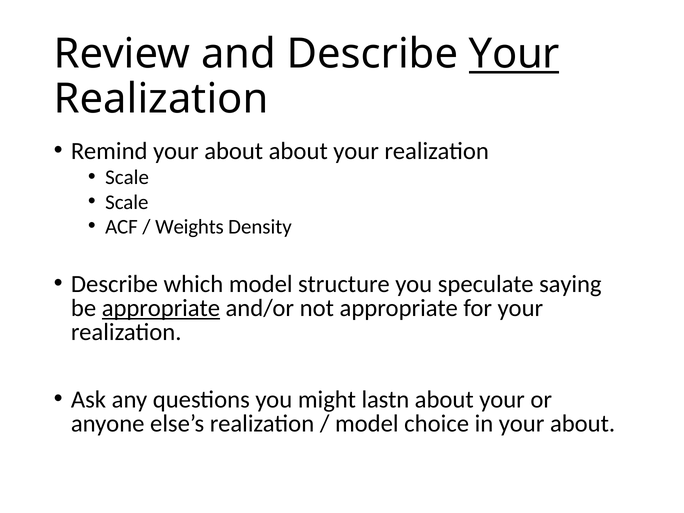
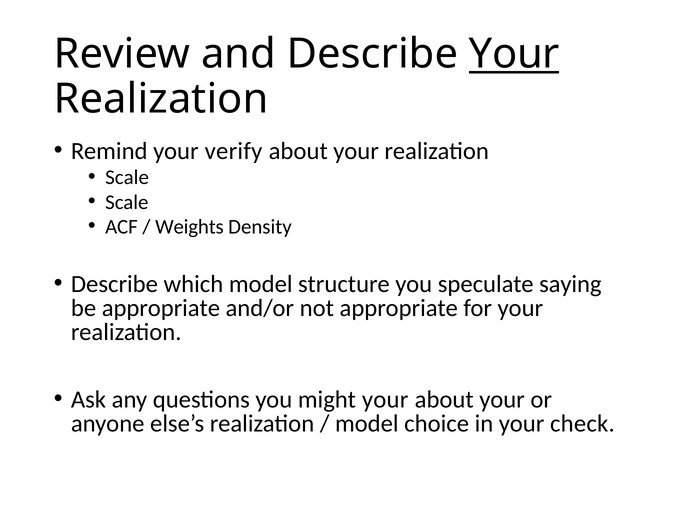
Remind your about: about -> verify (234, 151)
appropriate underline: present -> none (161, 308)
might lastn: lastn -> your (385, 400)
in your about: about -> check (582, 424)
